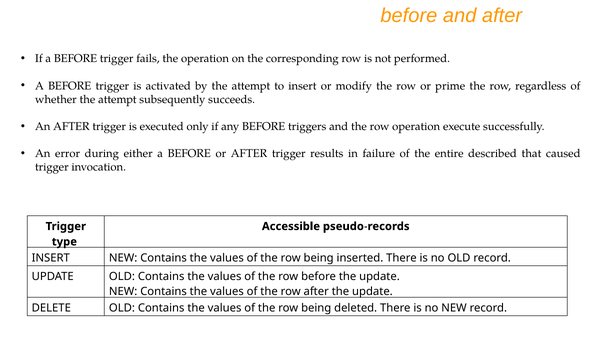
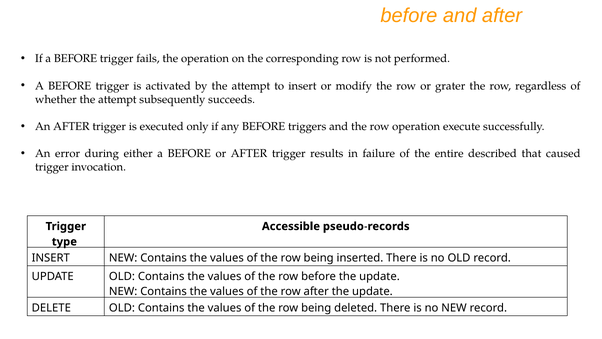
prime: prime -> grater (450, 86)
